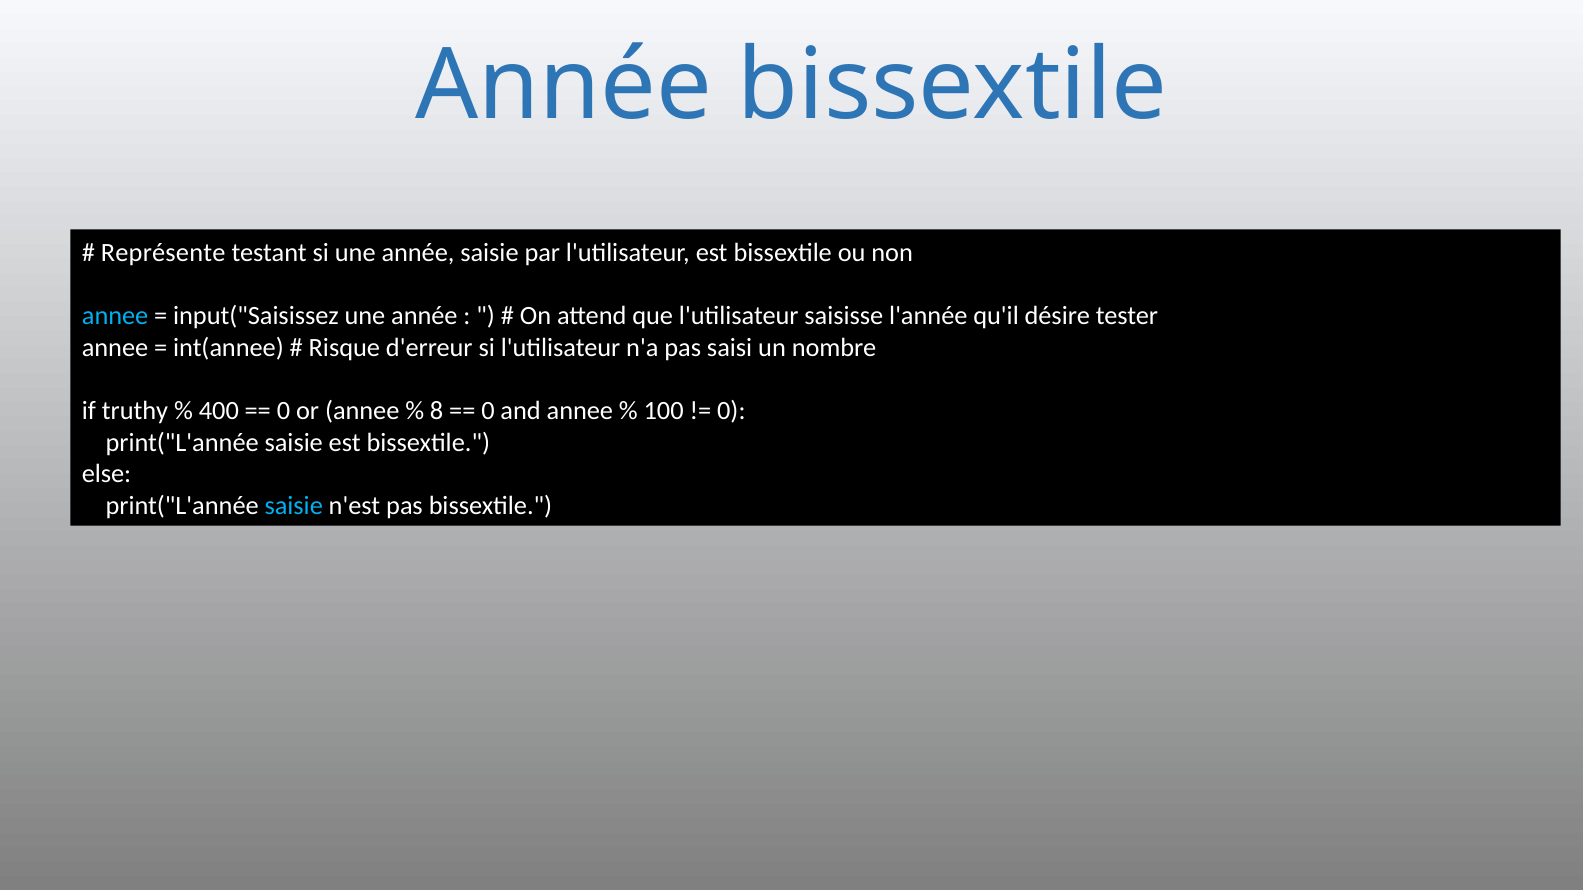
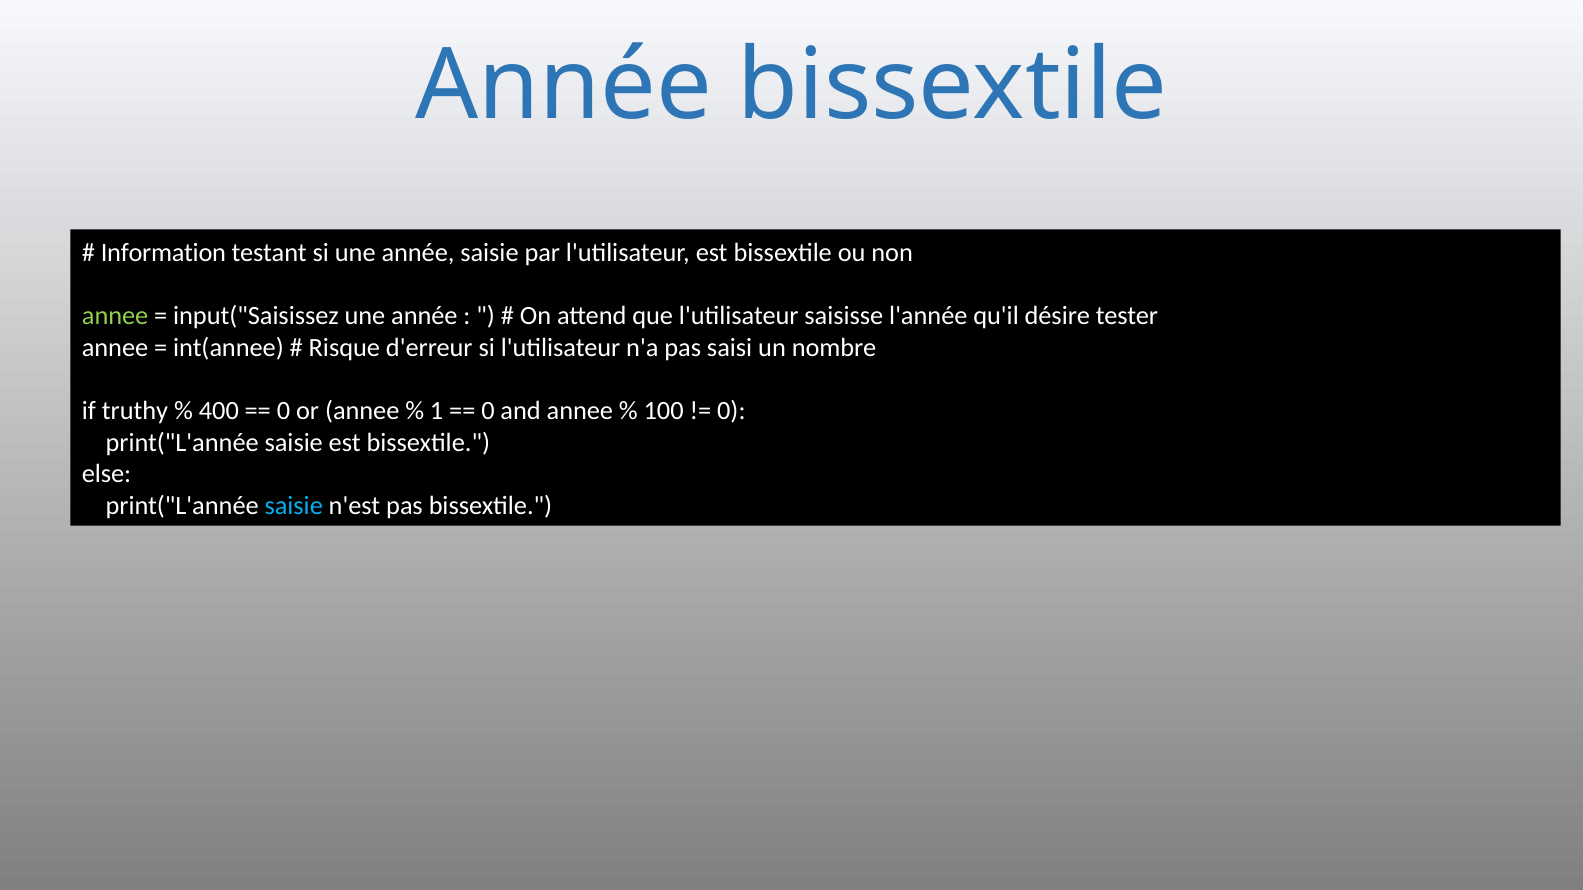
Représente: Représente -> Information (163, 253)
annee colour: light blue -> light green (115, 316)
8: 8 -> 1 (437, 411)
